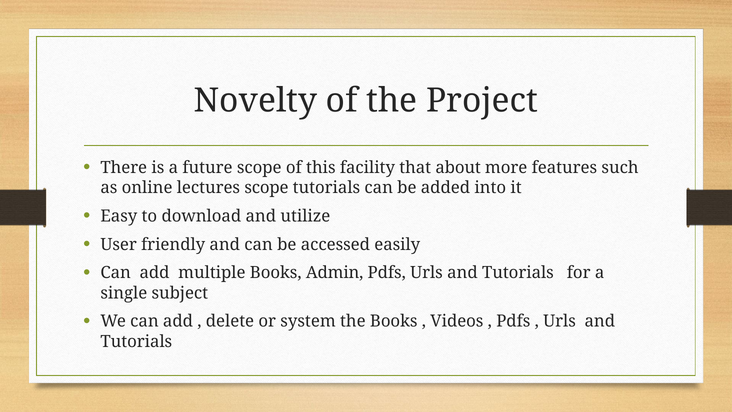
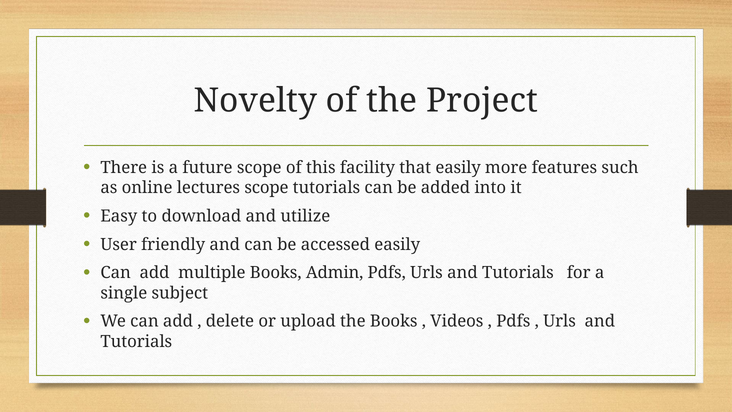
that about: about -> easily (458, 168)
system: system -> upload (308, 321)
